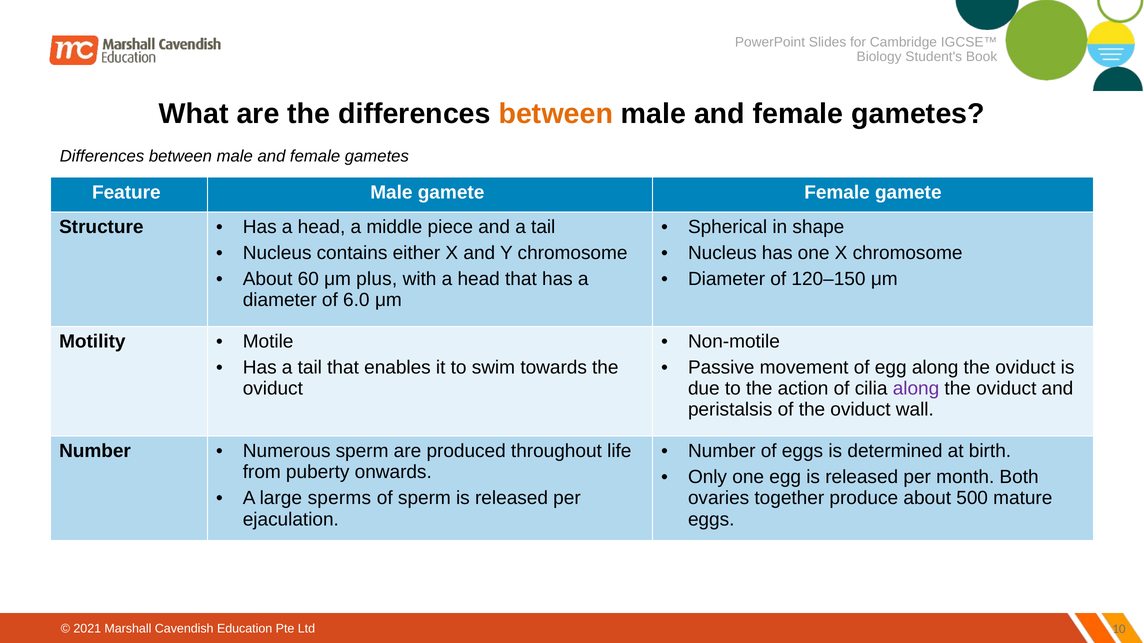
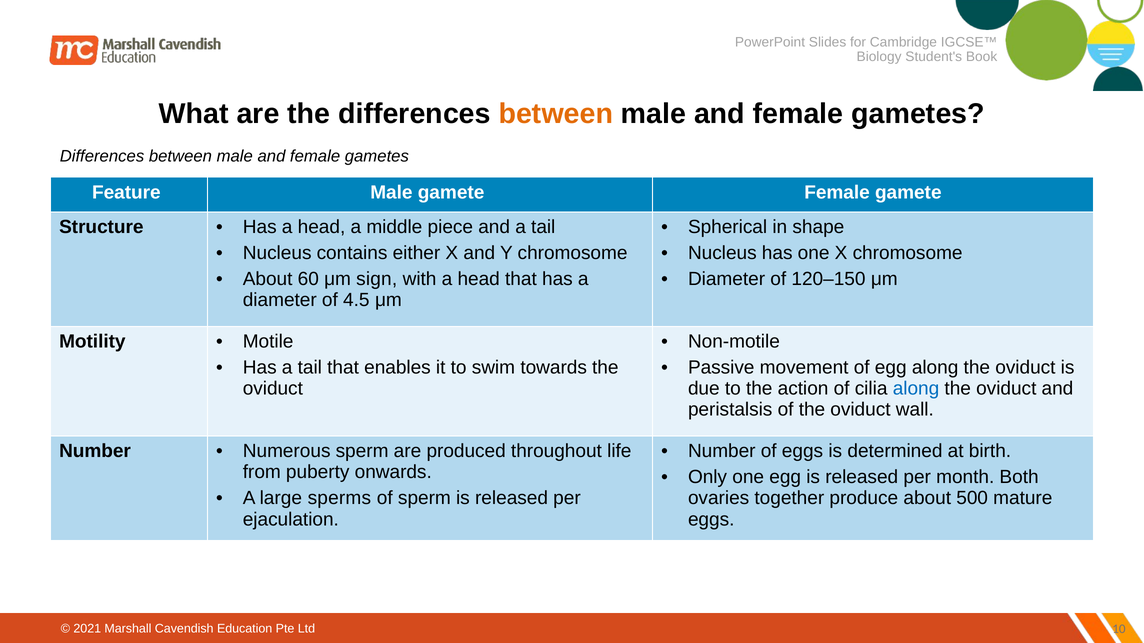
plus: plus -> sign (377, 279)
6.0: 6.0 -> 4.5 (356, 300)
along colour: purple -> blue (916, 389)
